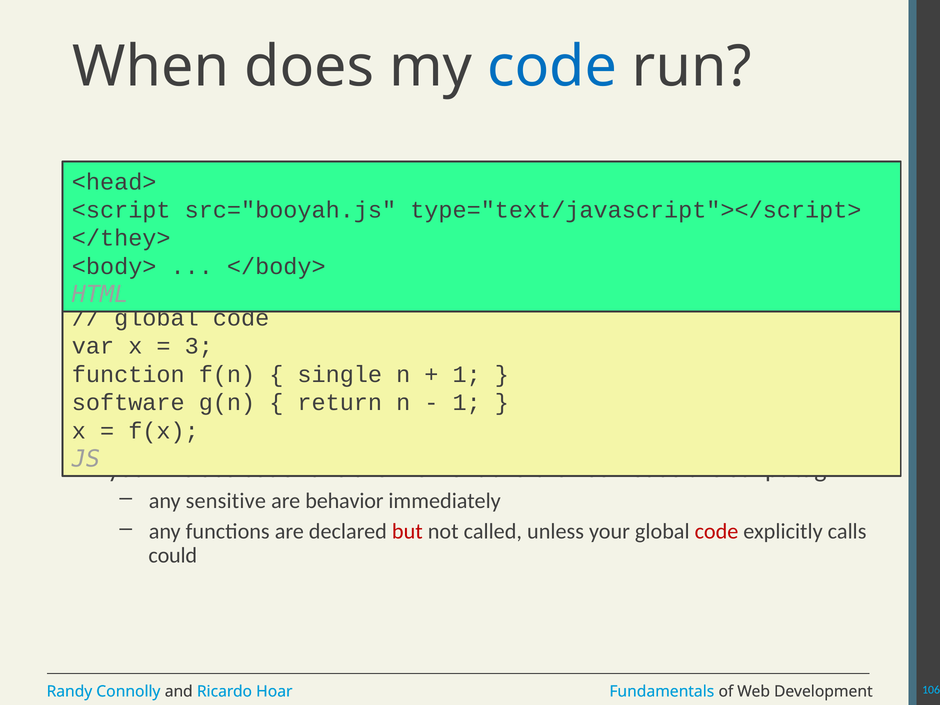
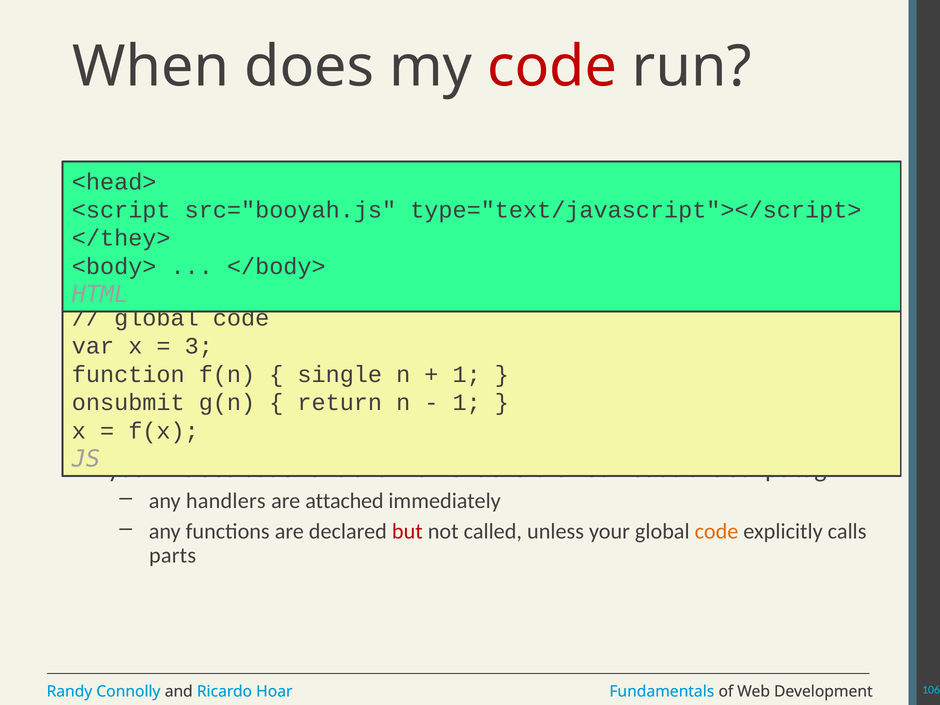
code colour: blue -> red (552, 67)
software: software -> onsubmit (128, 403)
sensitive: sensitive -> handlers (226, 501)
behavior: behavior -> attached (344, 501)
code colour: red -> orange (716, 531)
could: could -> parts (173, 555)
